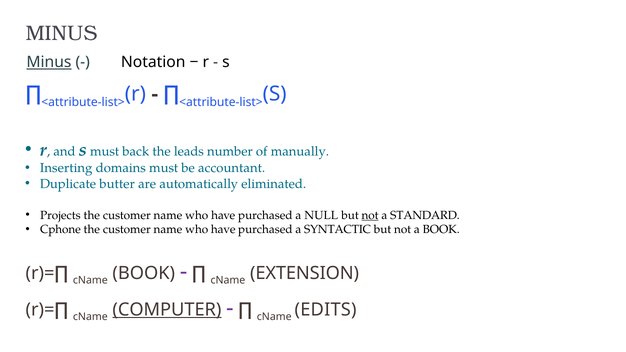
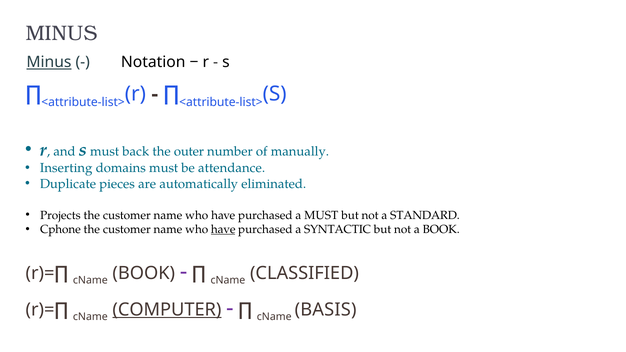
leads: leads -> outer (189, 151)
accountant: accountant -> attendance (232, 168)
butter: butter -> pieces (117, 184)
a NULL: NULL -> MUST (321, 215)
not underline: present -> none (370, 215)
have underline: none -> present (223, 229)
EXTENSION: EXTENSION -> CLASSIFIED (304, 273)
EDITS: EDITS -> BASIS (326, 310)
